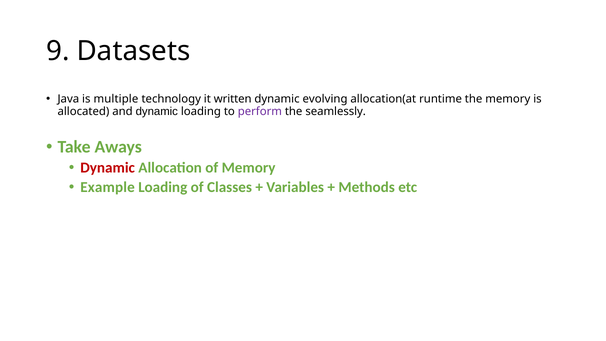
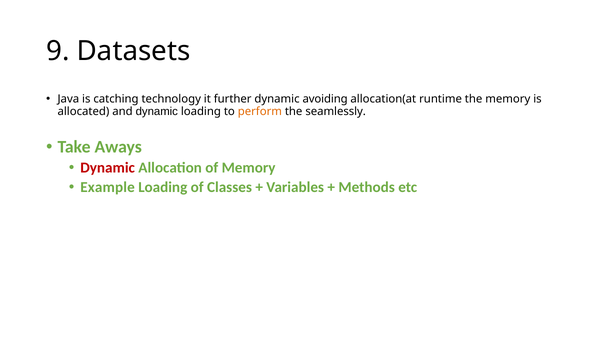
multiple: multiple -> catching (116, 99)
written: written -> further (233, 99)
evolving: evolving -> avoiding (325, 99)
perform colour: purple -> orange (260, 111)
